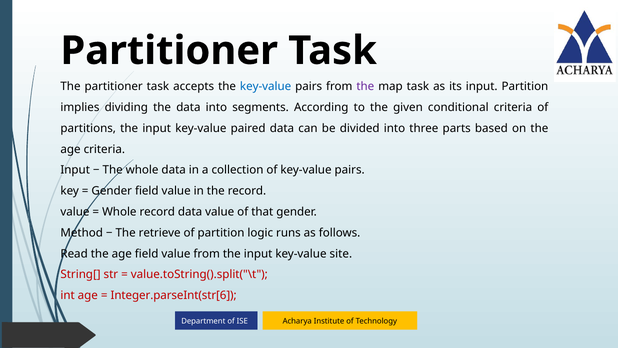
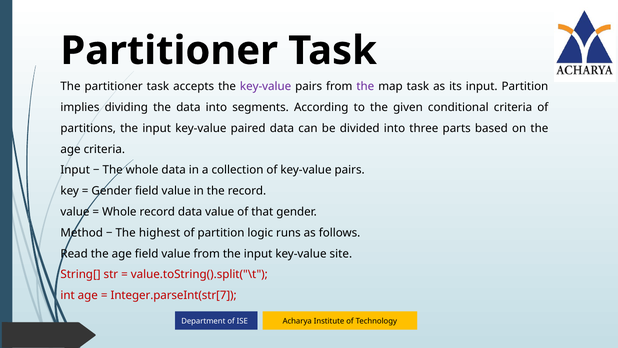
key-value colour: blue -> purple (266, 87)
retrieve: retrieve -> highest (160, 233)
Integer.parseInt(str[6: Integer.parseInt(str[6 -> Integer.parseInt(str[7 (174, 295)
